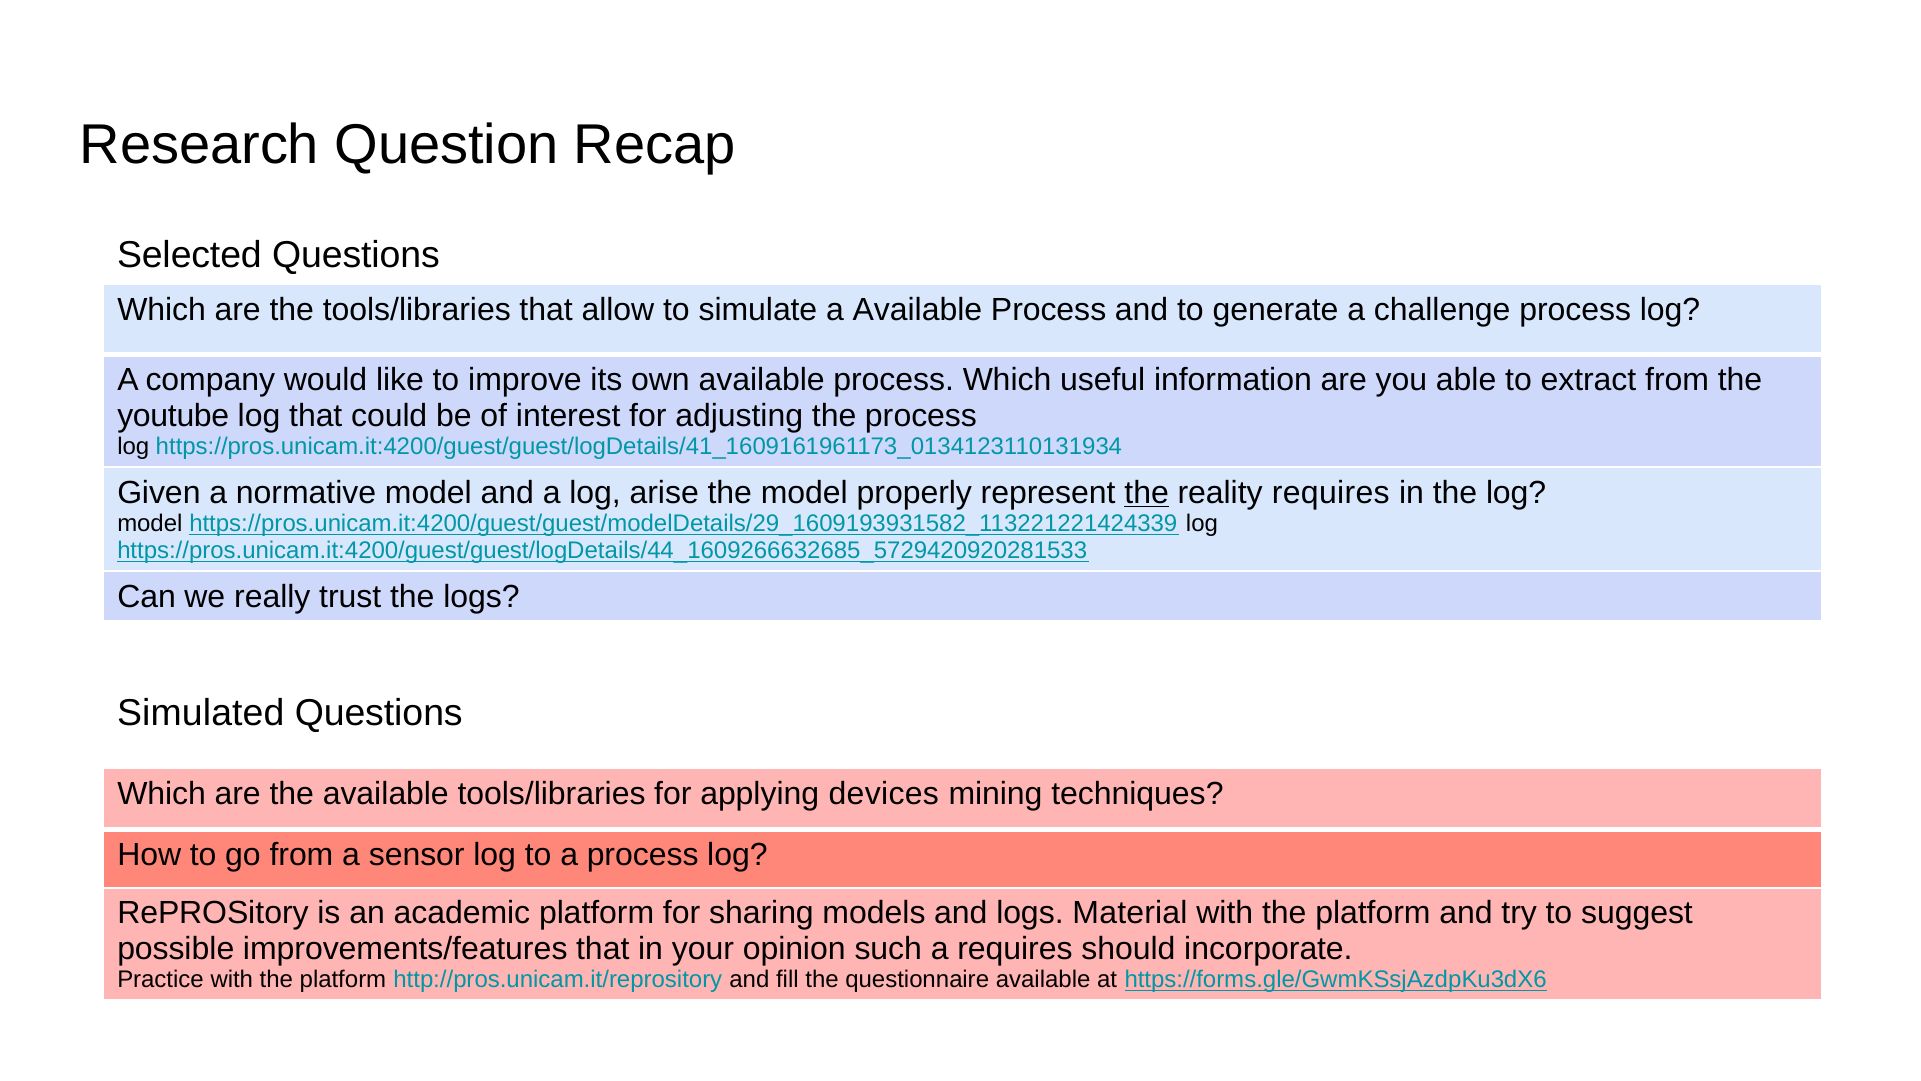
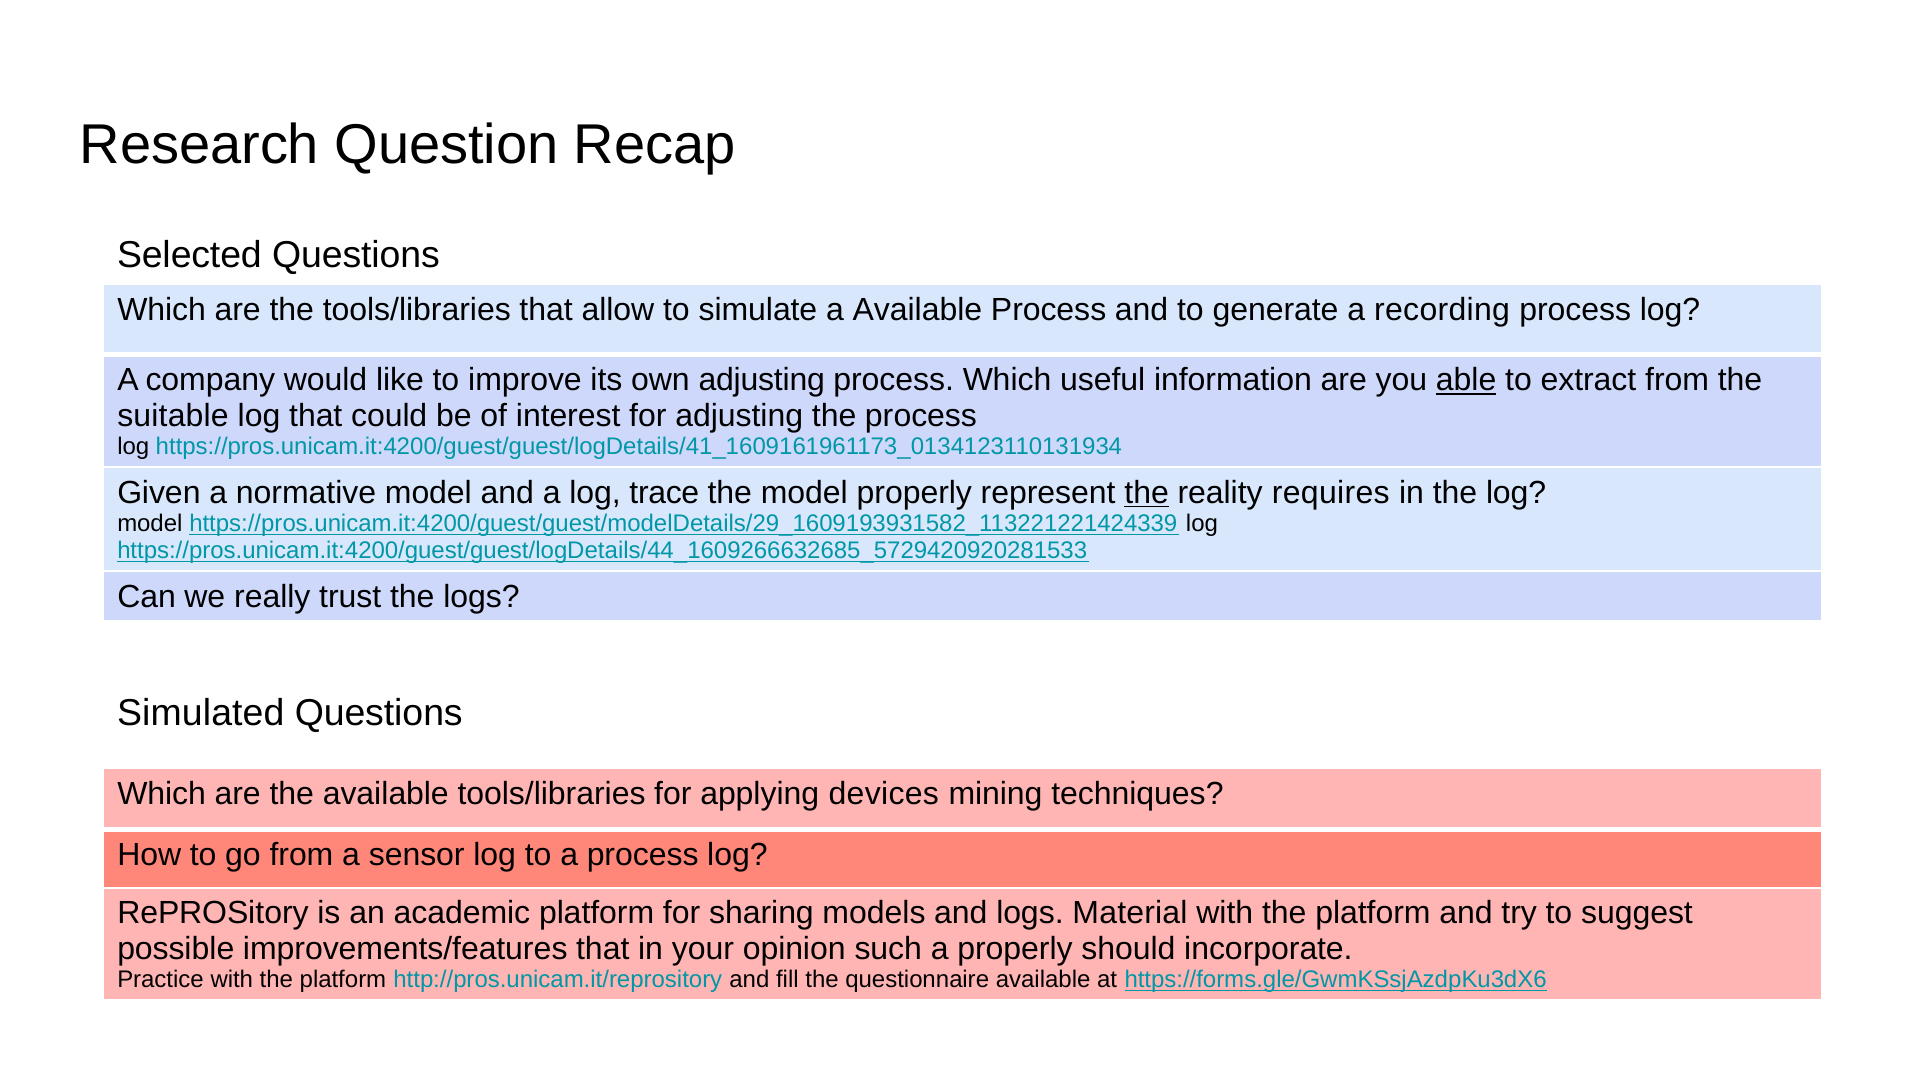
challenge: challenge -> recording (1442, 310)
own available: available -> adjusting (762, 380)
able underline: none -> present (1466, 380)
youtube: youtube -> suitable (173, 416)
arise: arise -> trace (664, 493)
a requires: requires -> properly (1015, 948)
